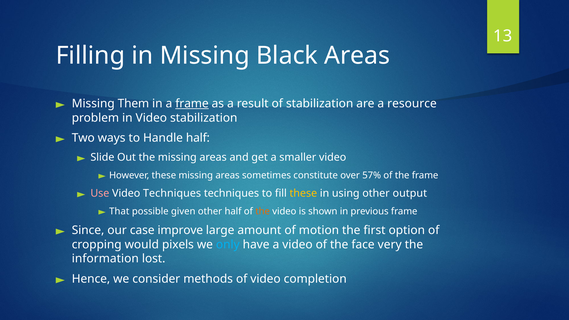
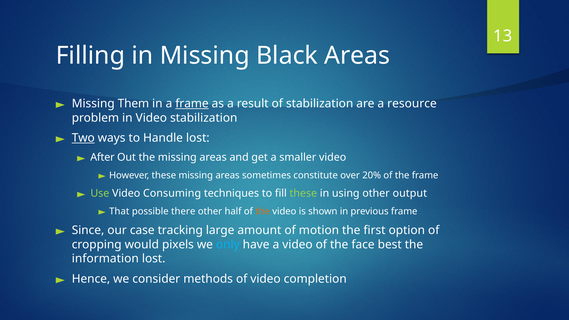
Two underline: none -> present (83, 138)
Handle half: half -> lost (198, 138)
Slide: Slide -> After (102, 157)
57%: 57% -> 20% (372, 175)
Use colour: pink -> light green (100, 193)
Video Techniques: Techniques -> Consuming (172, 193)
these colour: yellow -> light green (303, 193)
given: given -> there (183, 211)
improve: improve -> tracking (180, 230)
very: very -> best (390, 245)
